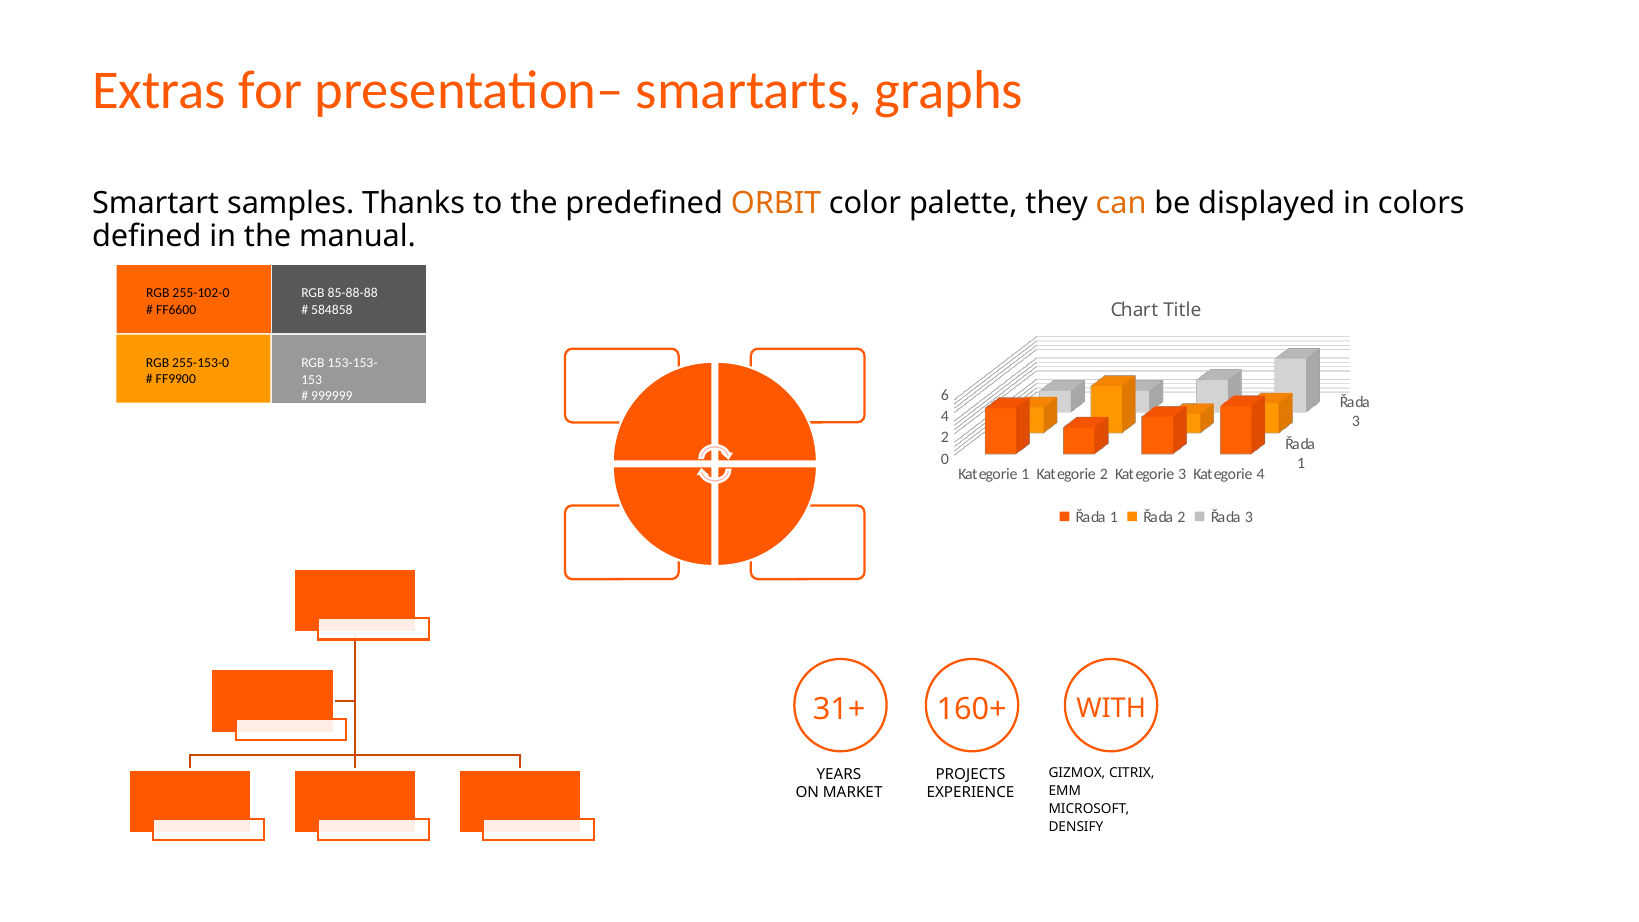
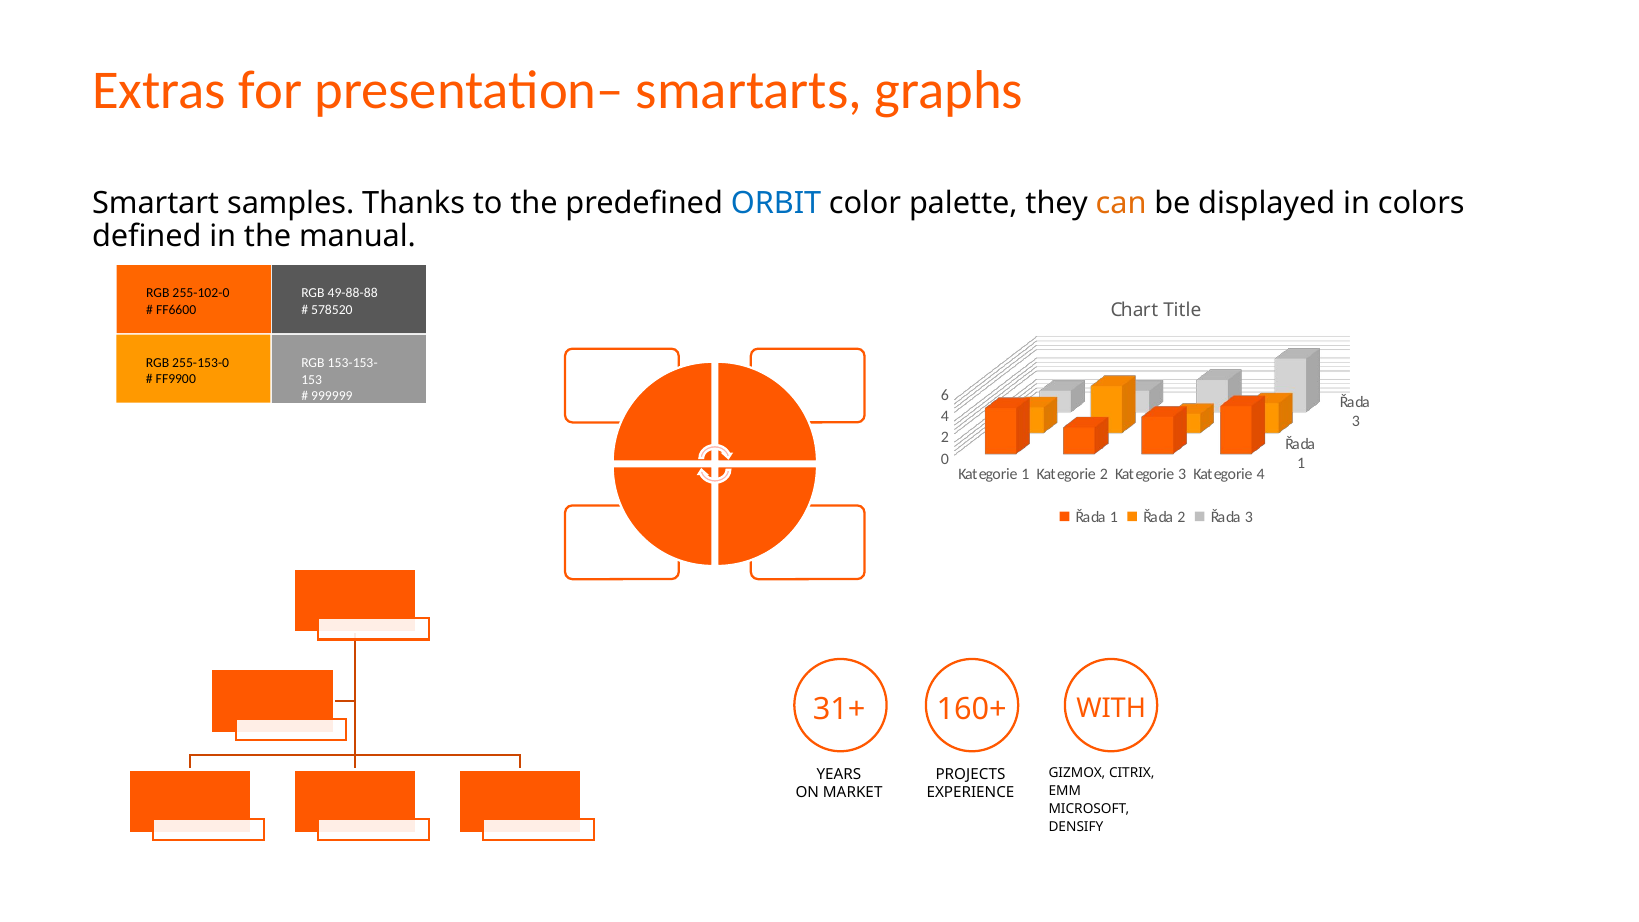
ORBIT colour: orange -> blue (776, 204)
85-88-88: 85-88-88 -> 49-88-88 (353, 293)
584858: 584858 -> 578520 (332, 310)
